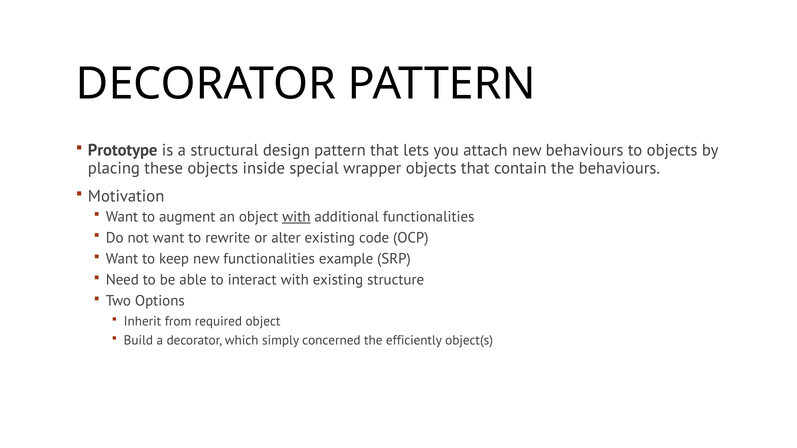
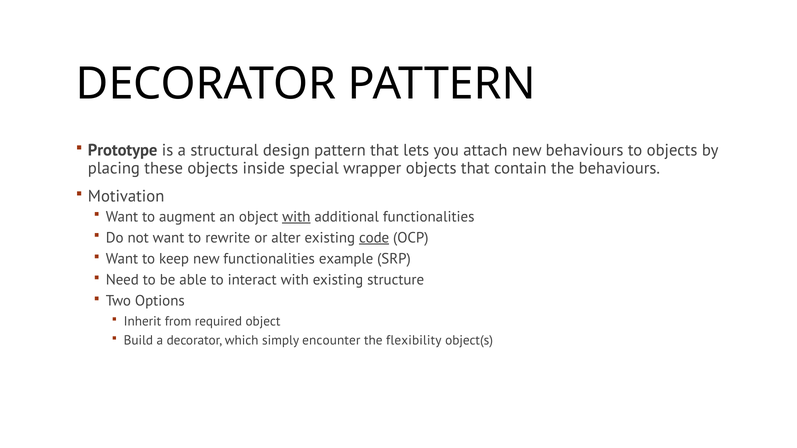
code underline: none -> present (374, 238)
concerned: concerned -> encounter (331, 341)
efficiently: efficiently -> flexibility (414, 341)
